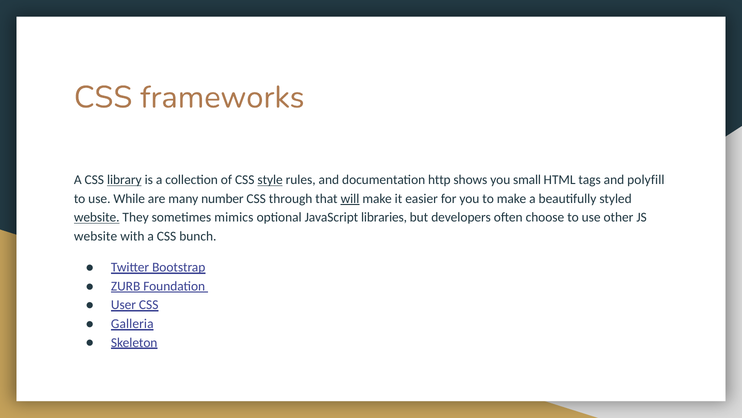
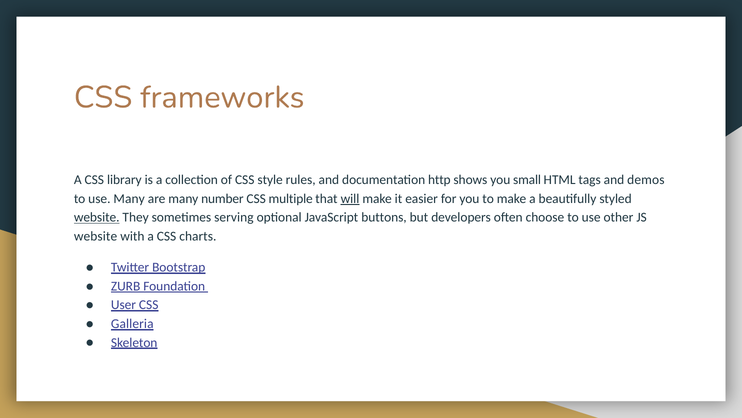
library underline: present -> none (124, 180)
style underline: present -> none (270, 180)
polyfill: polyfill -> demos (646, 180)
use While: While -> Many (129, 198)
through: through -> multiple (291, 198)
mimics: mimics -> serving (234, 217)
libraries: libraries -> buttons (384, 217)
bunch: bunch -> charts (198, 236)
